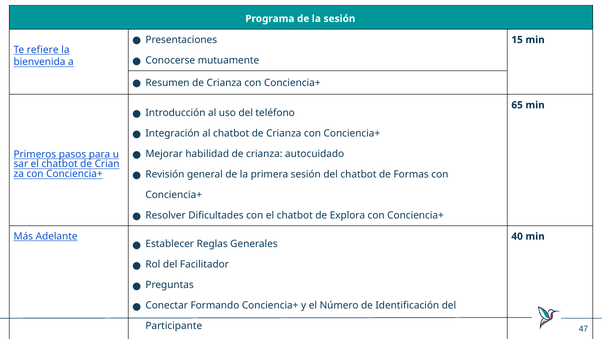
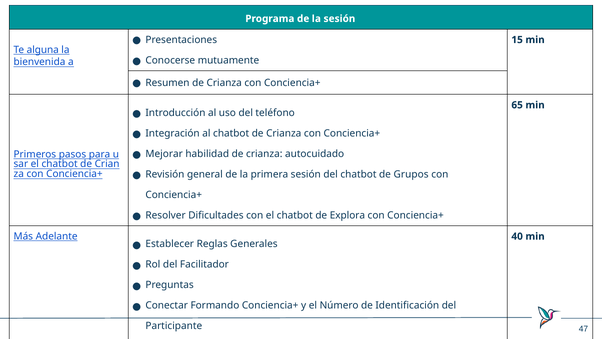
refiere: refiere -> alguna (43, 50)
Formas: Formas -> Grupos (411, 174)
